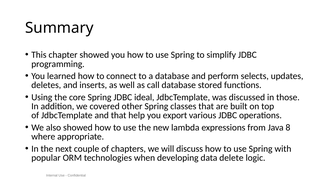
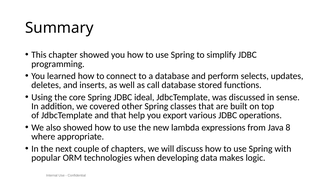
those: those -> sense (288, 97)
delete: delete -> makes (231, 157)
